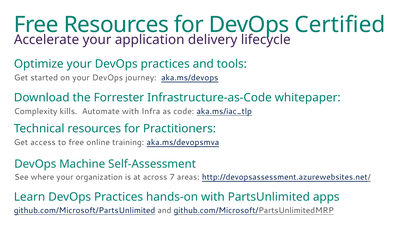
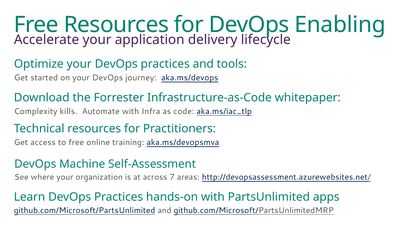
Certified: Certified -> Enabling (340, 25)
